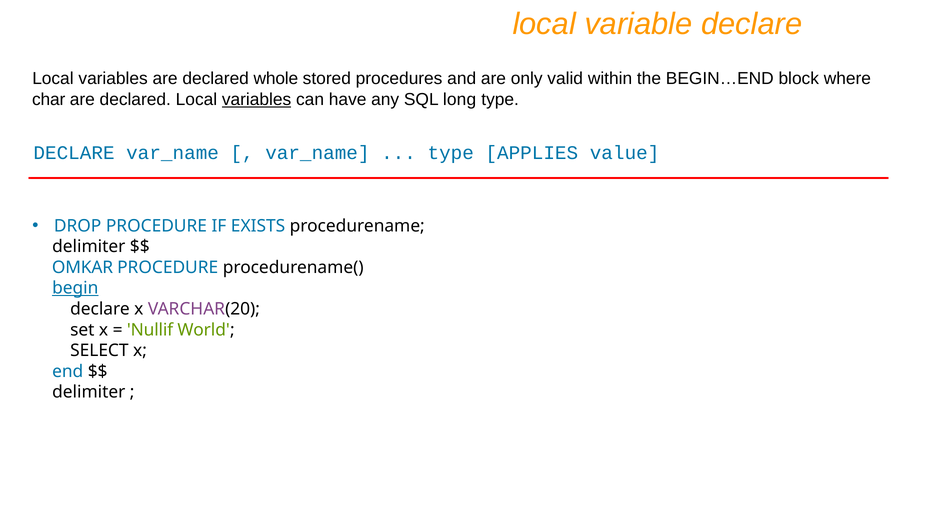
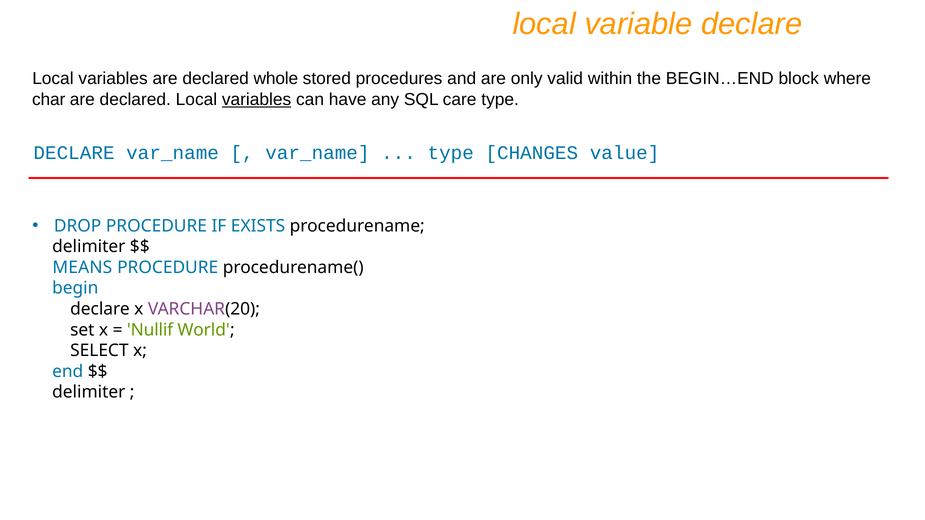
long: long -> care (460, 99)
APPLIES: APPLIES -> CHANGES (532, 153)
OMKAR: OMKAR -> MEANS (82, 268)
begin underline: present -> none (75, 288)
